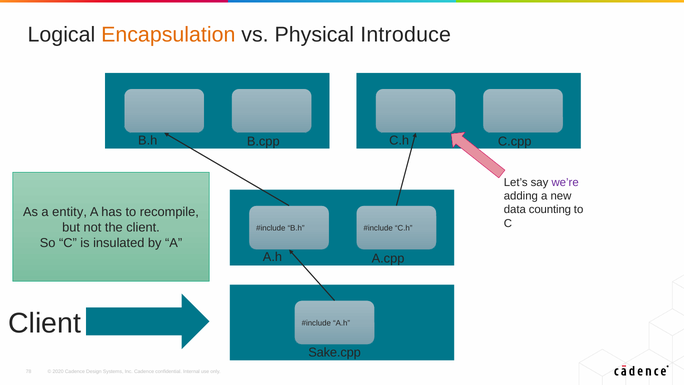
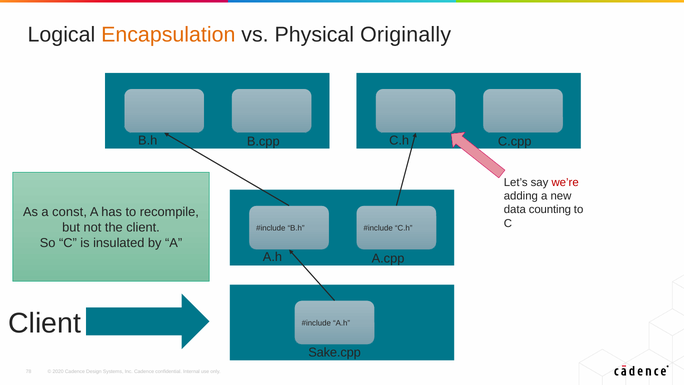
Introduce: Introduce -> Originally (406, 34)
we’re colour: purple -> red (565, 182)
entity: entity -> const (70, 212)
